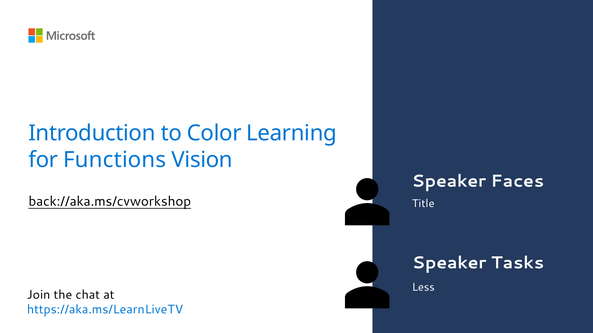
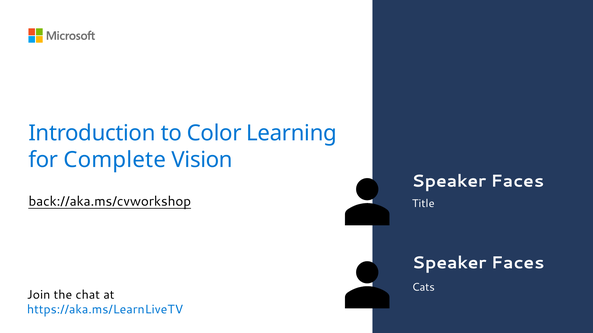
Functions: Functions -> Complete (115, 160)
Tasks: Tasks -> Faces (518, 263)
Less: Less -> Cats (423, 288)
